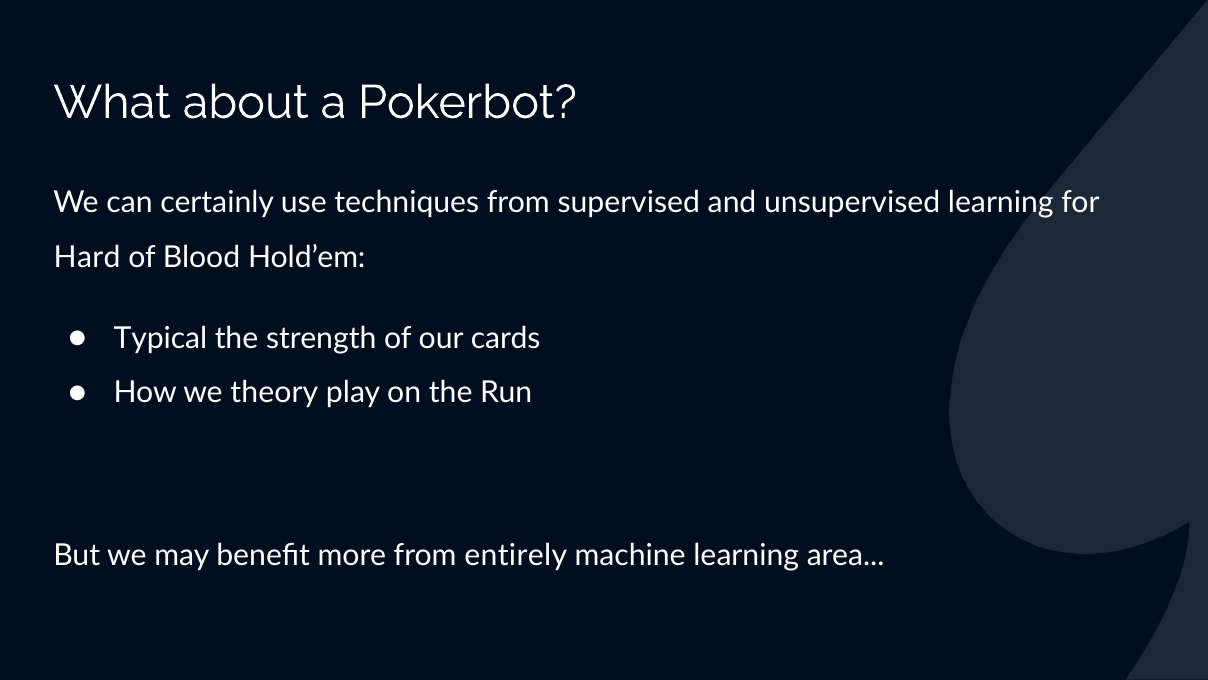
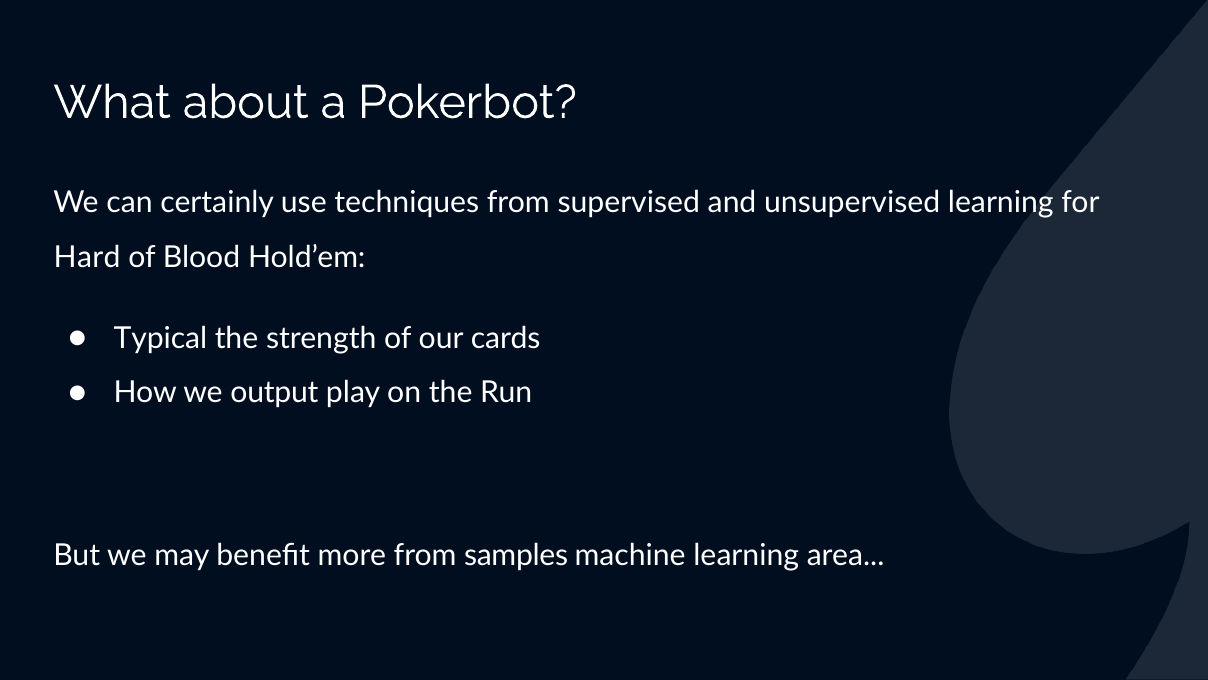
theory: theory -> output (274, 393)
entirely: entirely -> samples (516, 555)
